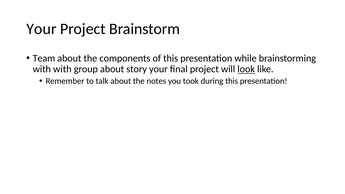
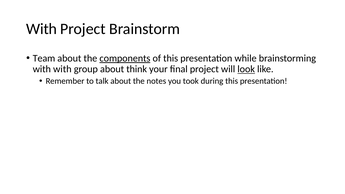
Your: Your -> With (42, 29)
components underline: none -> present (125, 58)
story: story -> think (137, 69)
